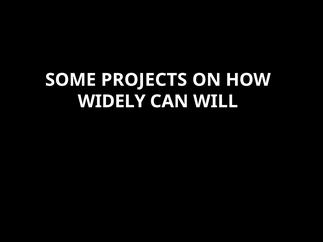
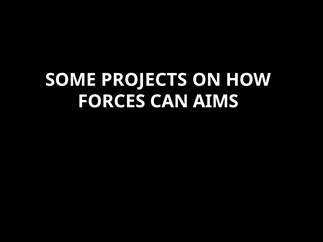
WIDELY: WIDELY -> FORCES (112, 101)
WILL: WILL -> AIMS (216, 101)
